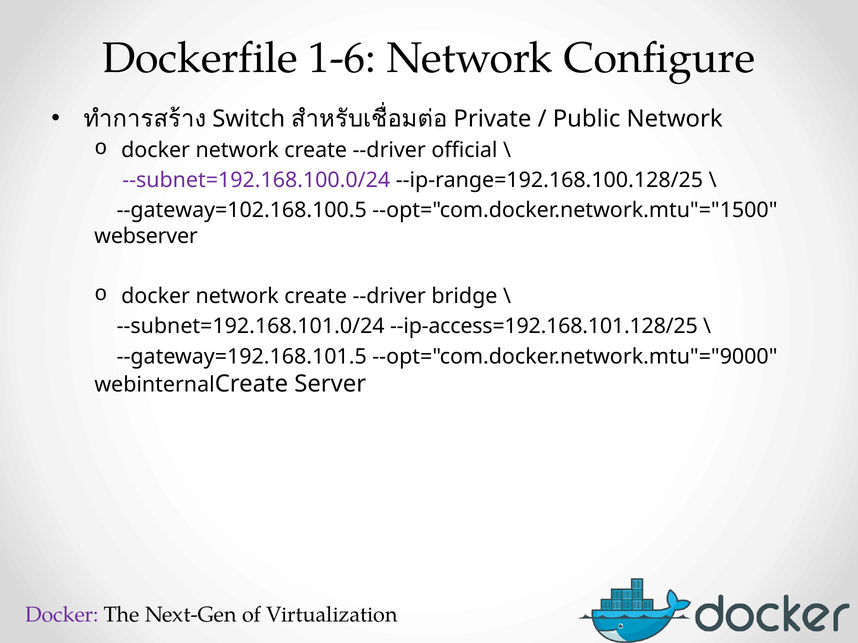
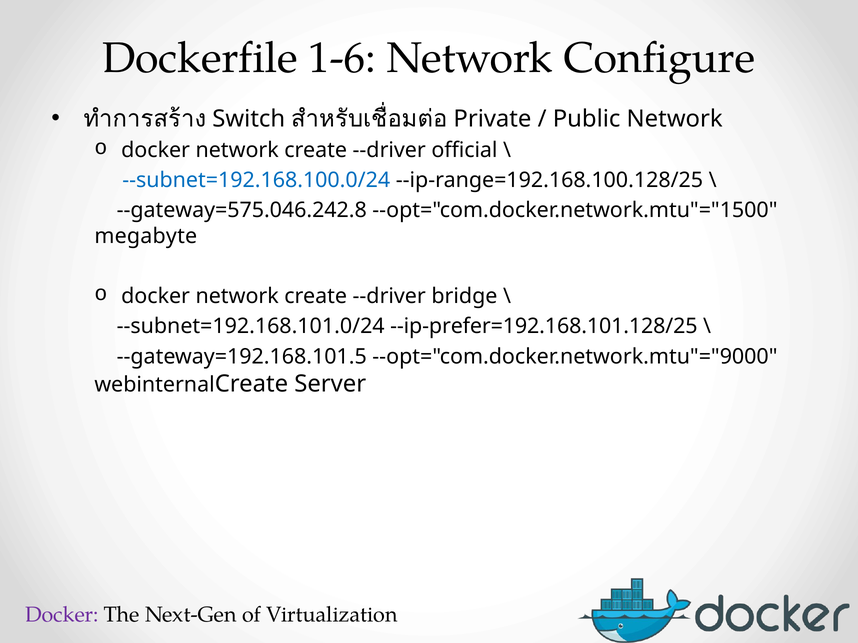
--subnet=192.168.100.0/24 colour: purple -> blue (256, 180)
--gateway=102.168.100.5: --gateway=102.168.100.5 -> --gateway=575.046.242.8 (242, 210)
webserver: webserver -> megabyte (146, 236)
--ip-access=192.168.101.128/25: --ip-access=192.168.101.128/25 -> --ip-prefer=192.168.101.128/25 (544, 326)
